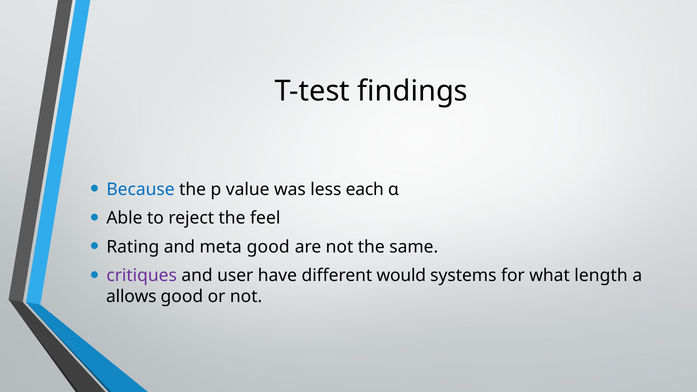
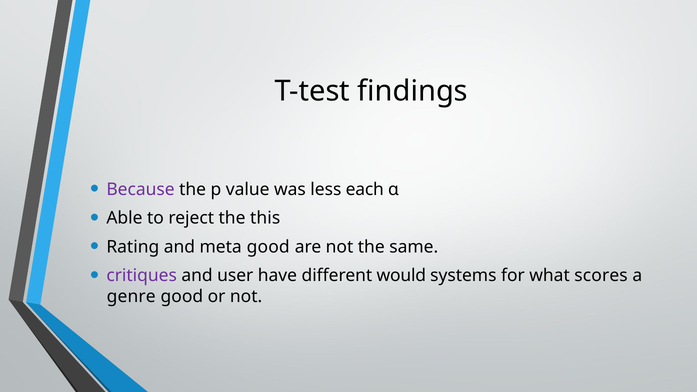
Because colour: blue -> purple (141, 189)
feel: feel -> this (265, 218)
length: length -> scores (601, 276)
allows: allows -> genre (131, 297)
